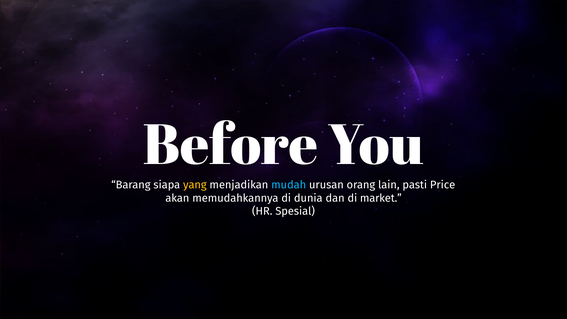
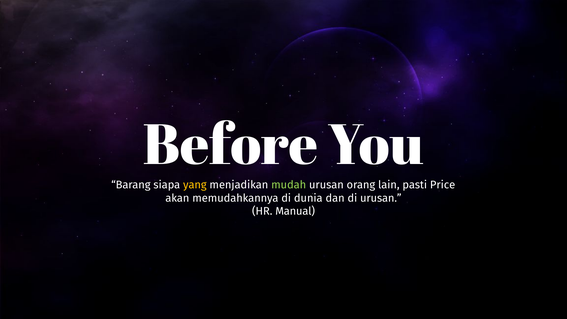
mudah colour: light blue -> light green (289, 185)
di market: market -> urusan (381, 198)
Spesial: Spesial -> Manual (295, 211)
